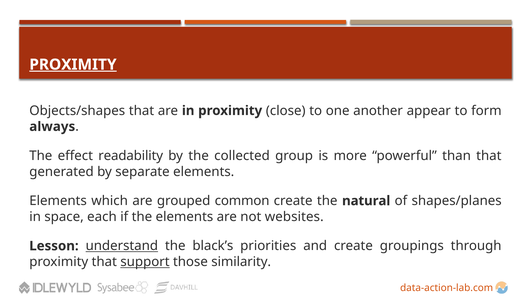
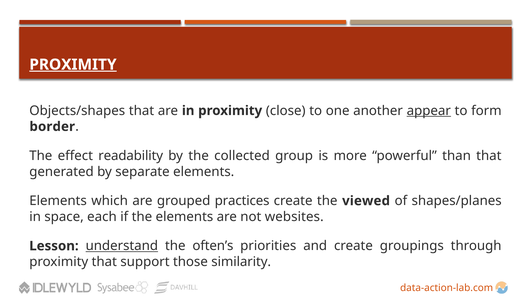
appear underline: none -> present (429, 110)
always: always -> border (52, 126)
common: common -> practices (242, 201)
natural: natural -> viewed (366, 201)
black’s: black’s -> often’s (213, 246)
support underline: present -> none (145, 262)
